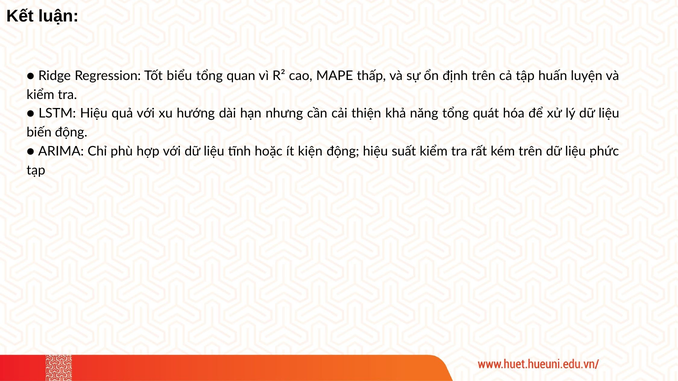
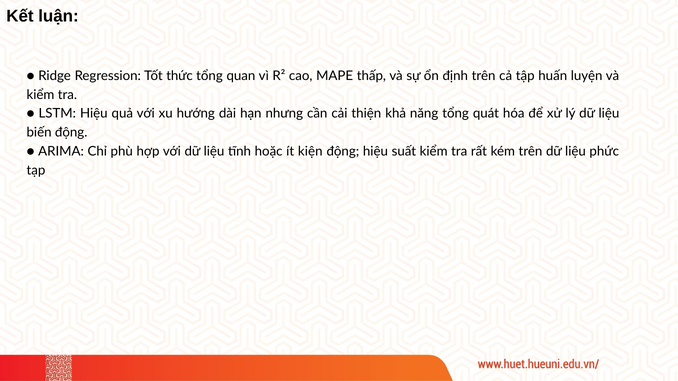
biểu: biểu -> thức (180, 76)
